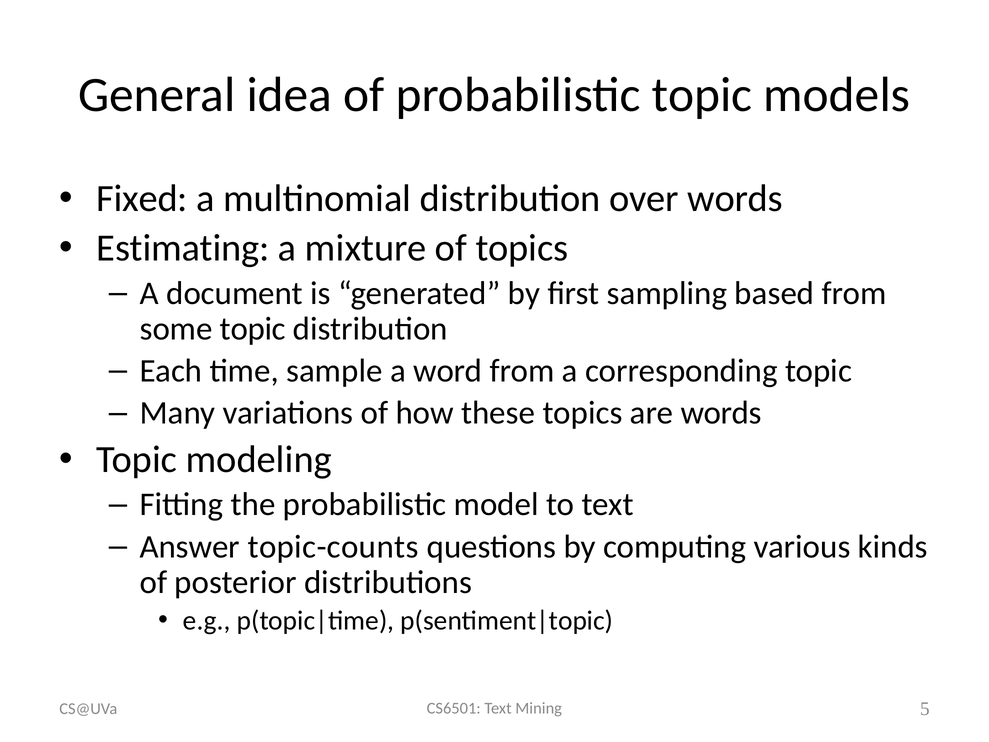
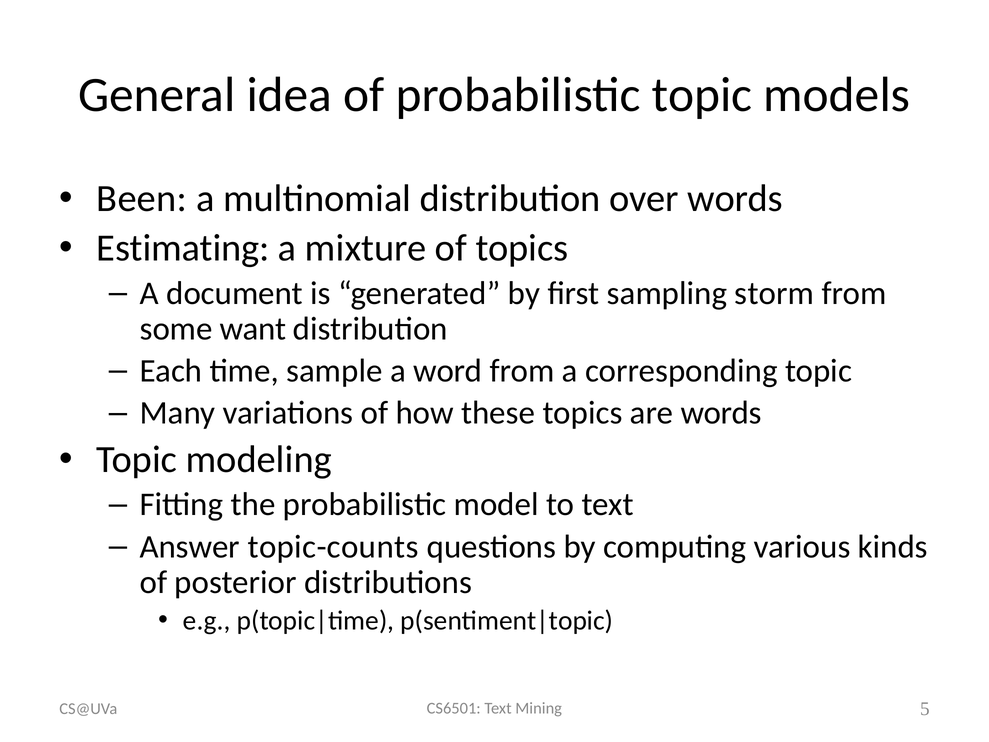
Fixed: Fixed -> Been (142, 199)
based: based -> storm (774, 293)
some topic: topic -> want (253, 329)
